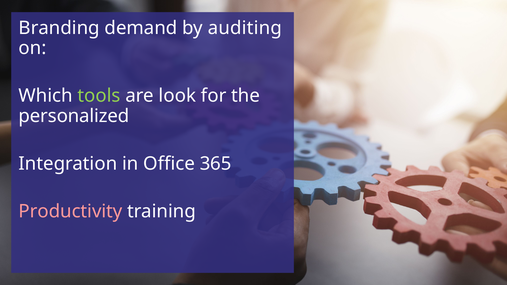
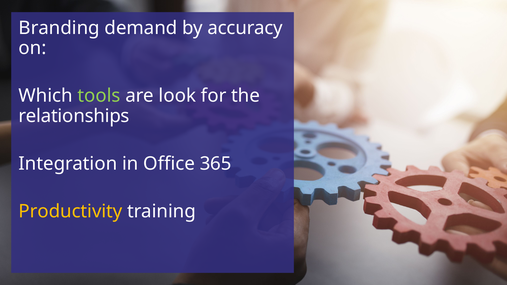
auditing: auditing -> accuracy (245, 28)
personalized: personalized -> relationships (74, 116)
Productivity colour: pink -> yellow (71, 211)
